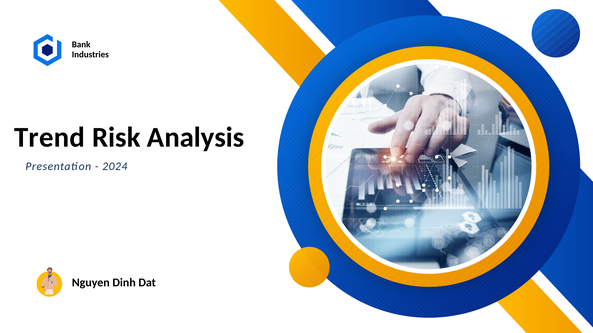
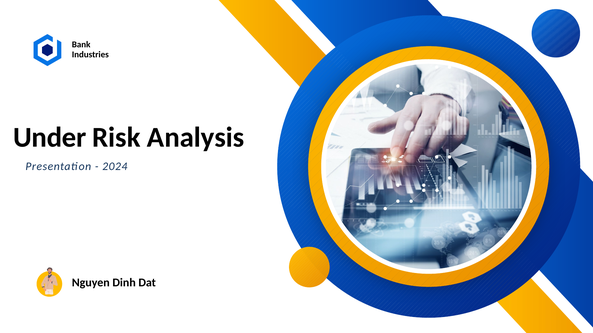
Trend: Trend -> Under (50, 137)
